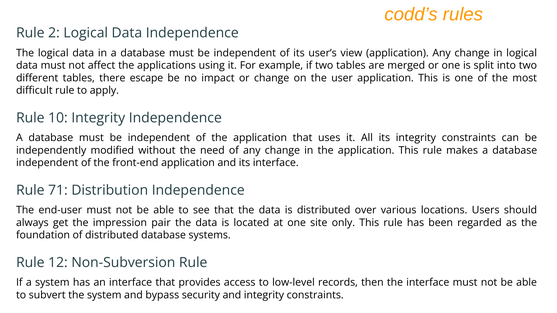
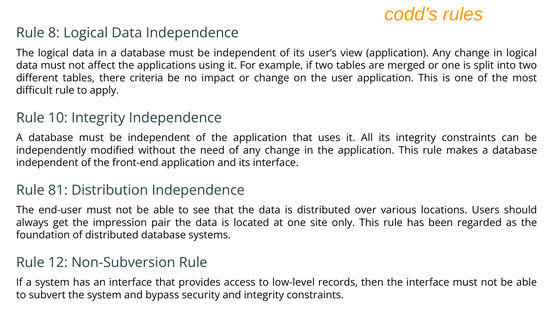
2: 2 -> 8 (54, 33)
escape: escape -> criteria (146, 78)
71: 71 -> 81 (58, 190)
